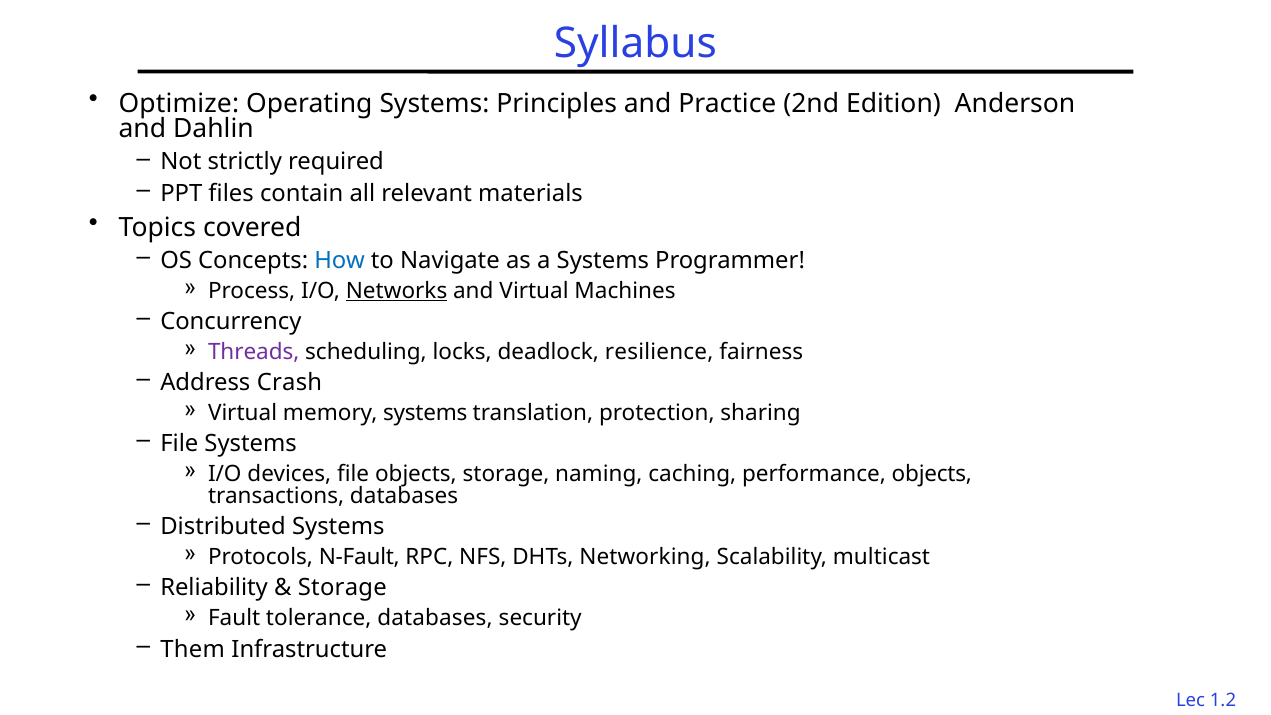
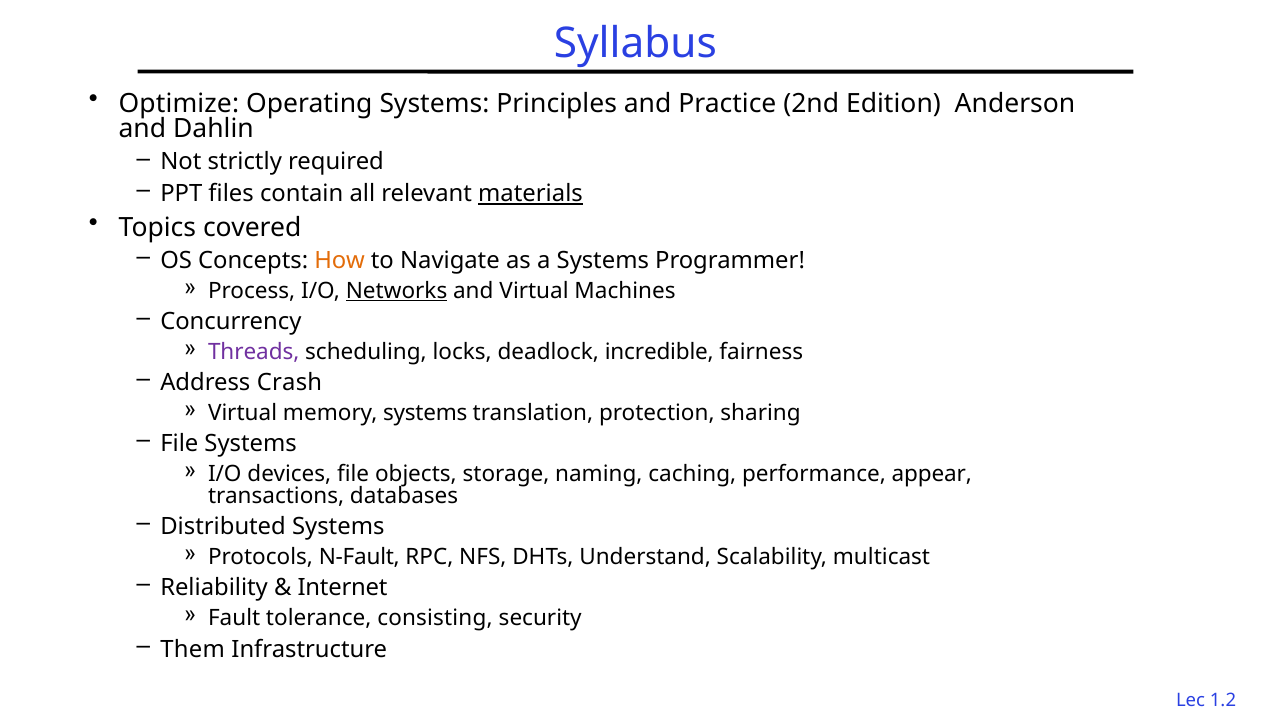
materials underline: none -> present (531, 194)
How colour: blue -> orange (340, 260)
resilience: resilience -> incredible (659, 352)
performance objects: objects -> appear (932, 474)
Networking: Networking -> Understand (645, 557)
Storage: Storage -> Internet (343, 588)
tolerance databases: databases -> consisting (435, 618)
